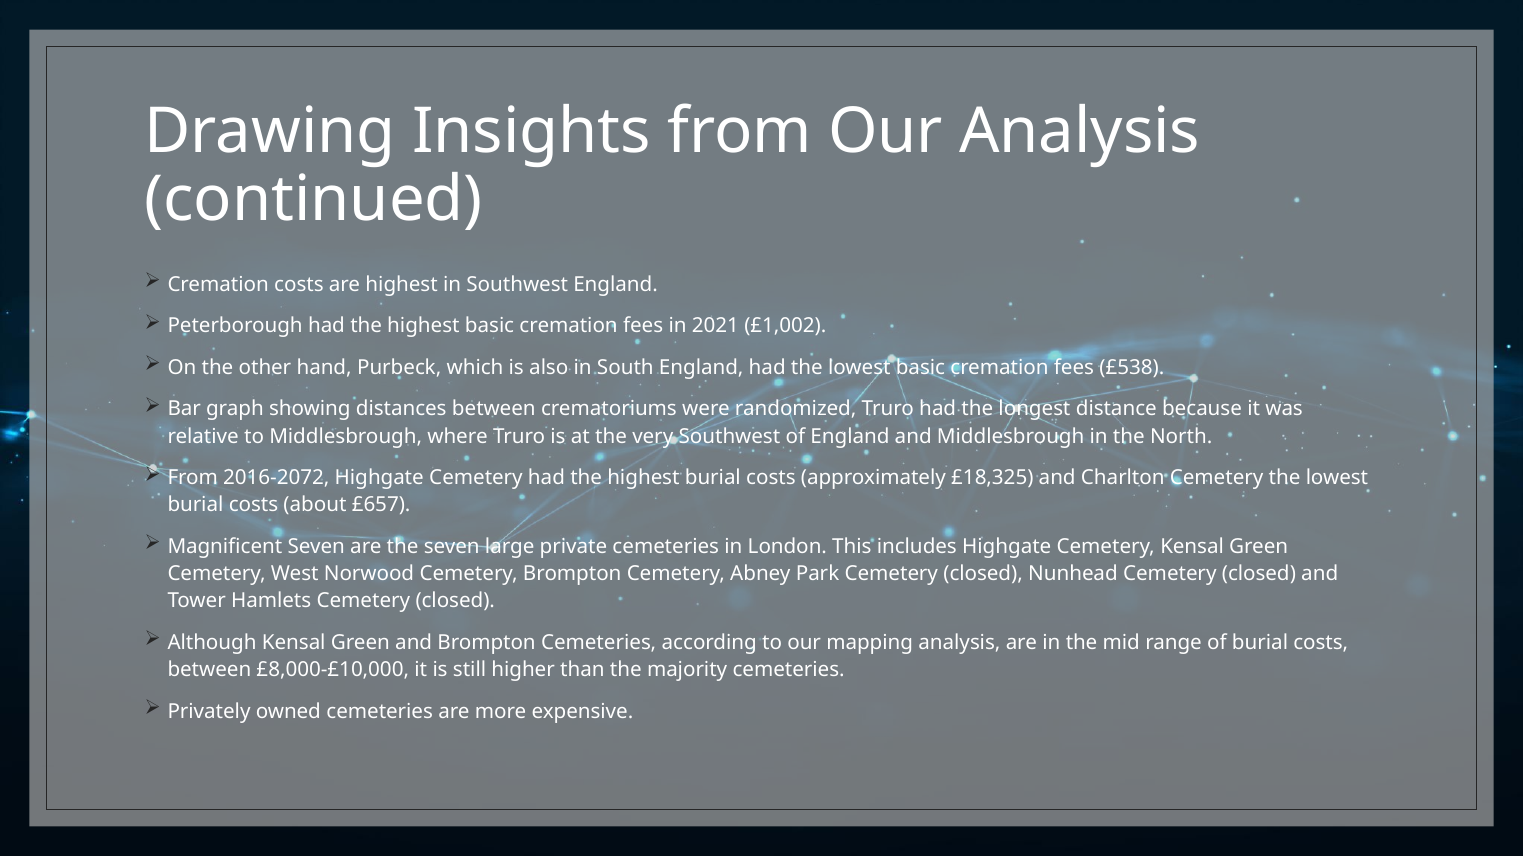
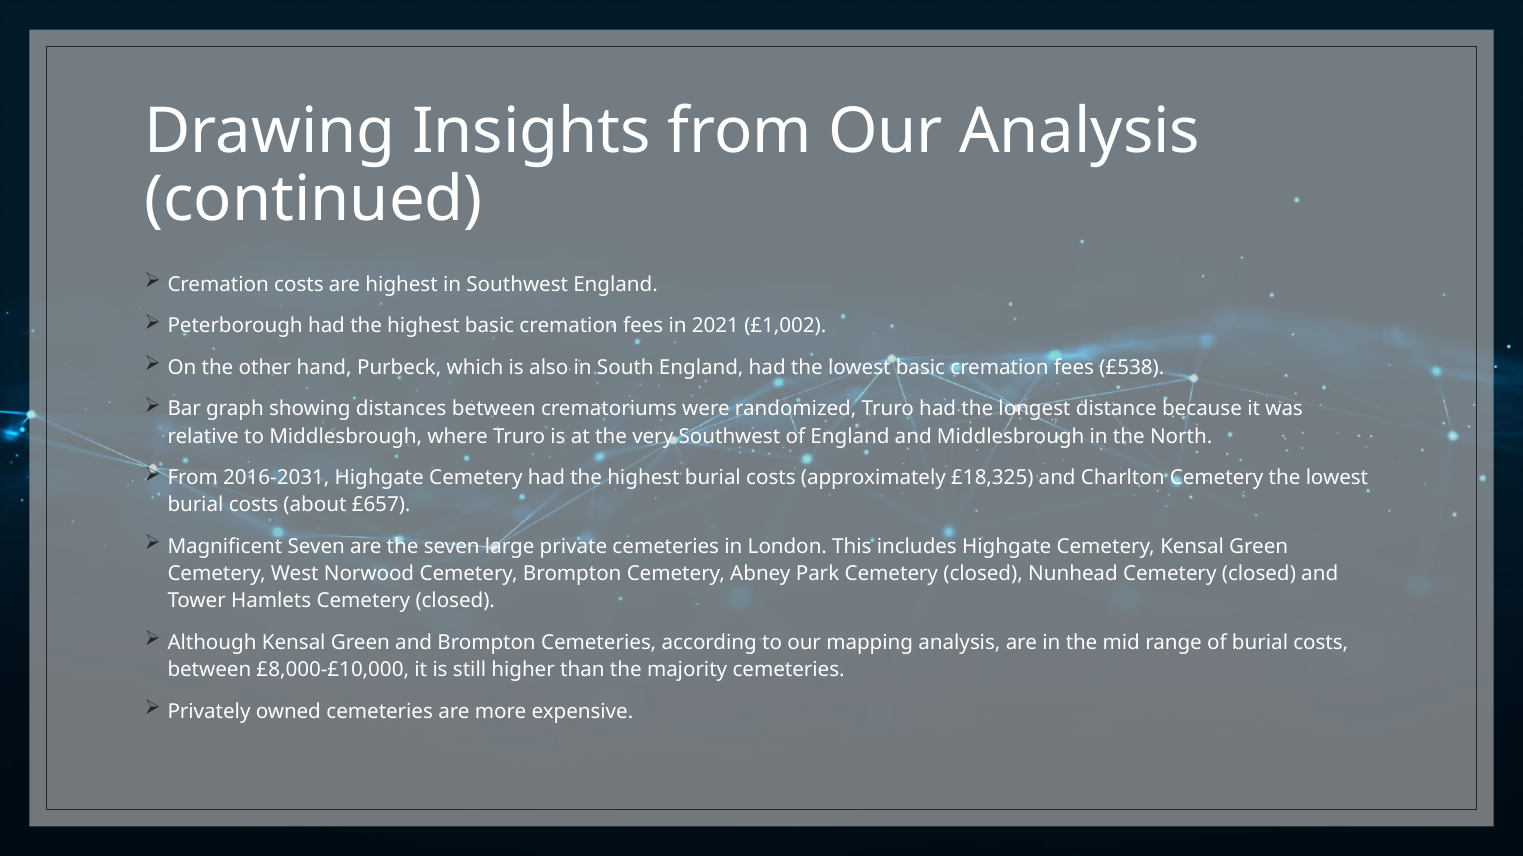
2016-2072: 2016-2072 -> 2016-2031 (276, 478)
